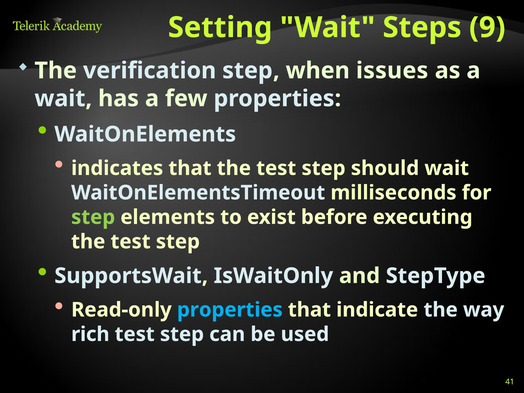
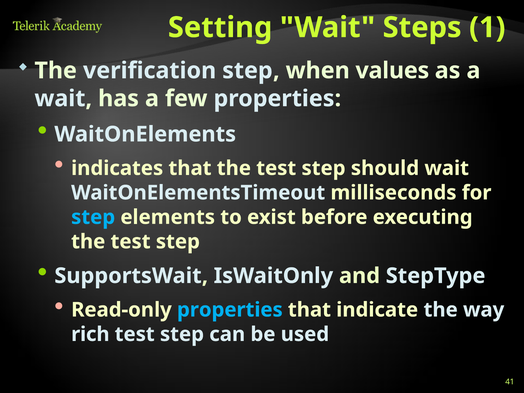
9: 9 -> 1 (487, 28)
issues: issues -> values (392, 71)
step colour: light green -> light blue (93, 217)
